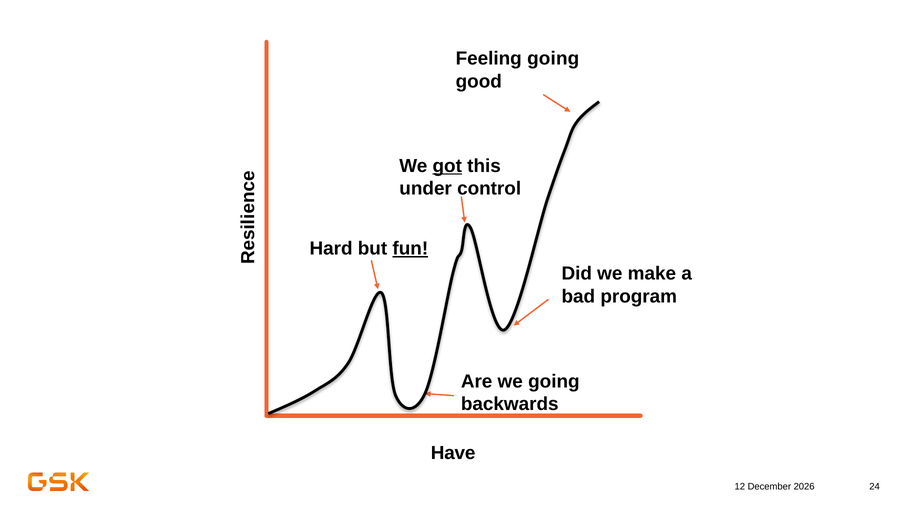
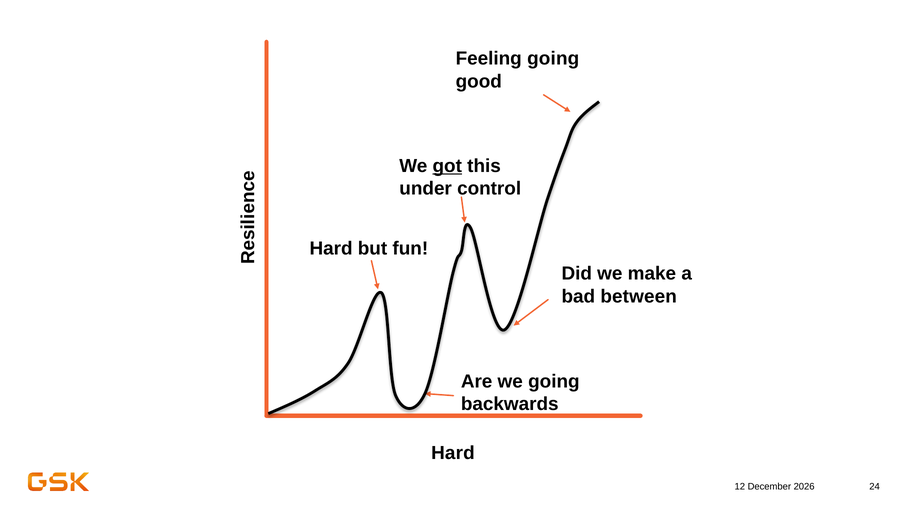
fun underline: present -> none (410, 249)
program: program -> between (639, 296)
Have: Have -> Hard (453, 453)
